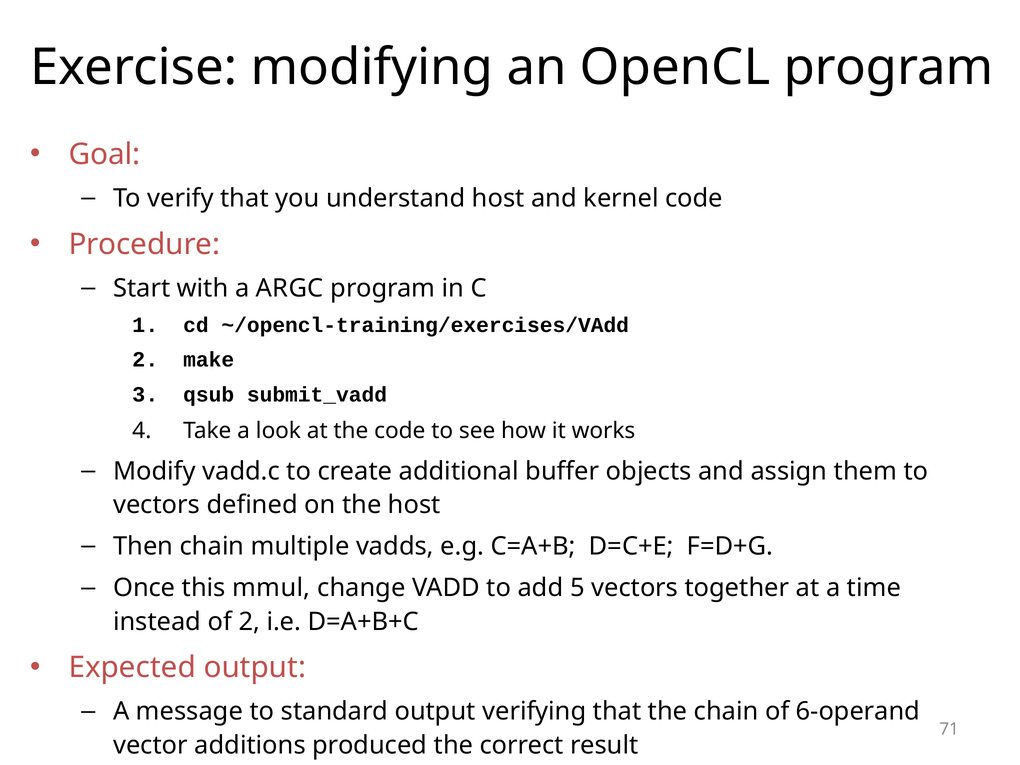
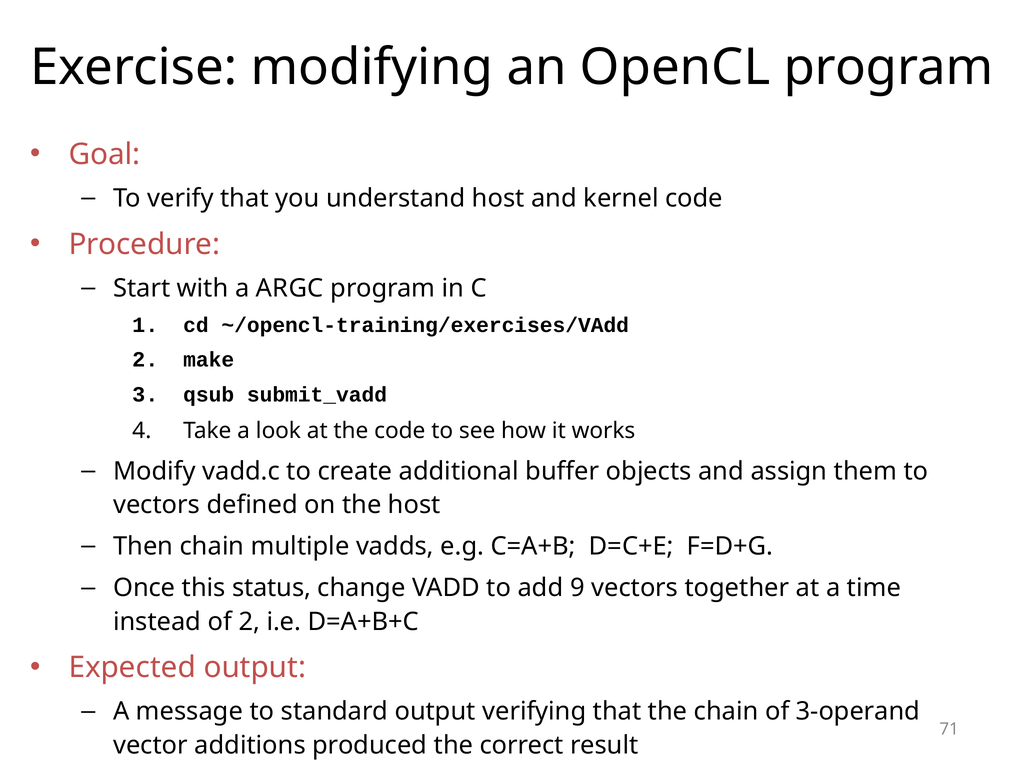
mmul: mmul -> status (272, 588)
5: 5 -> 9 (577, 588)
6-operand: 6-operand -> 3-operand (858, 712)
